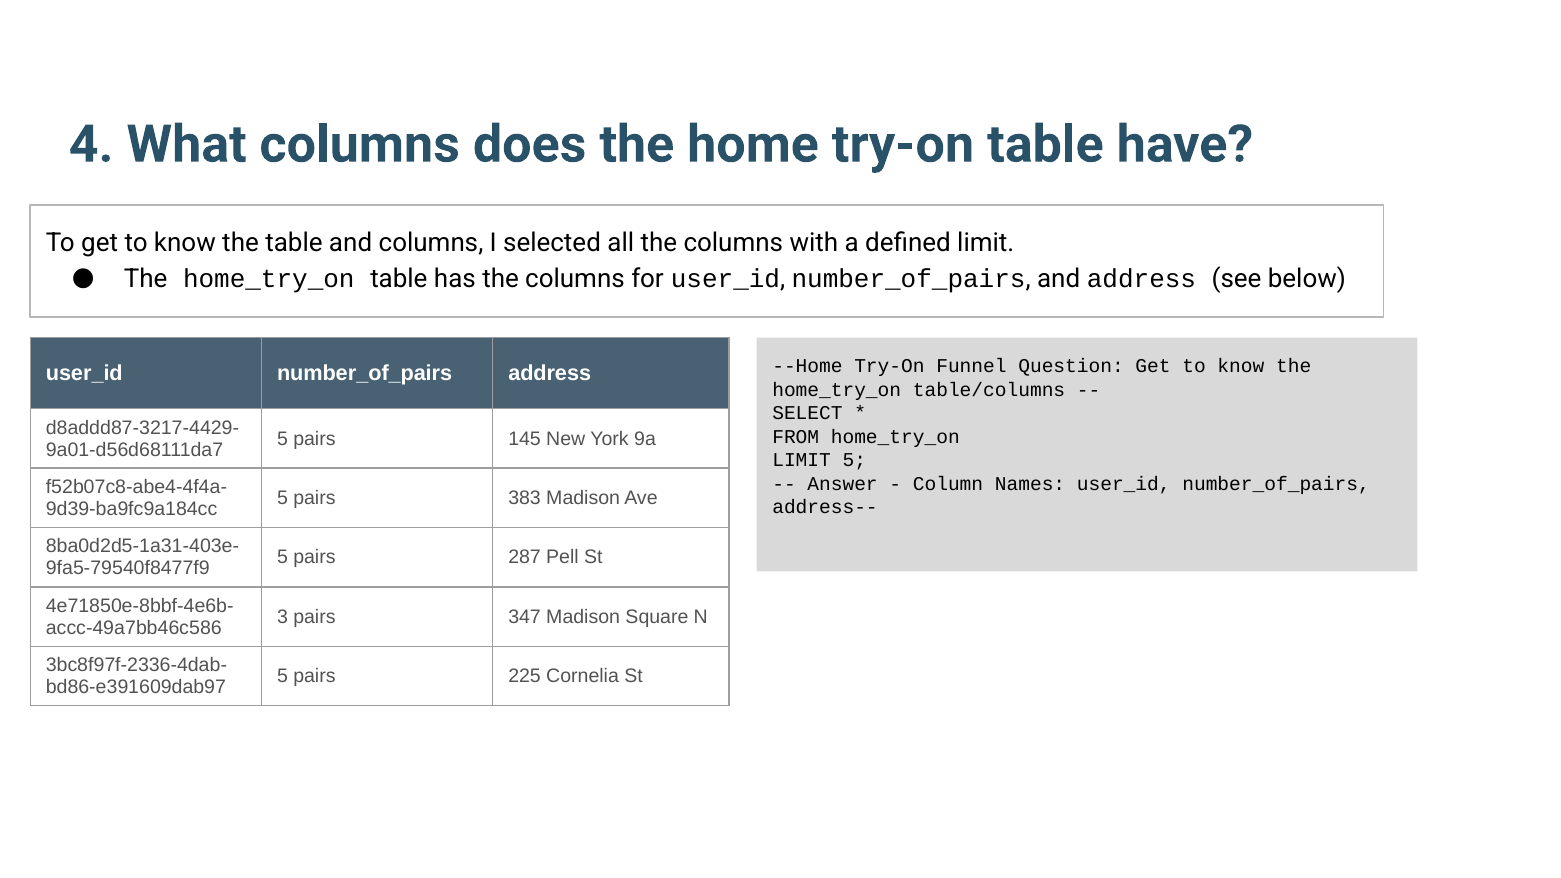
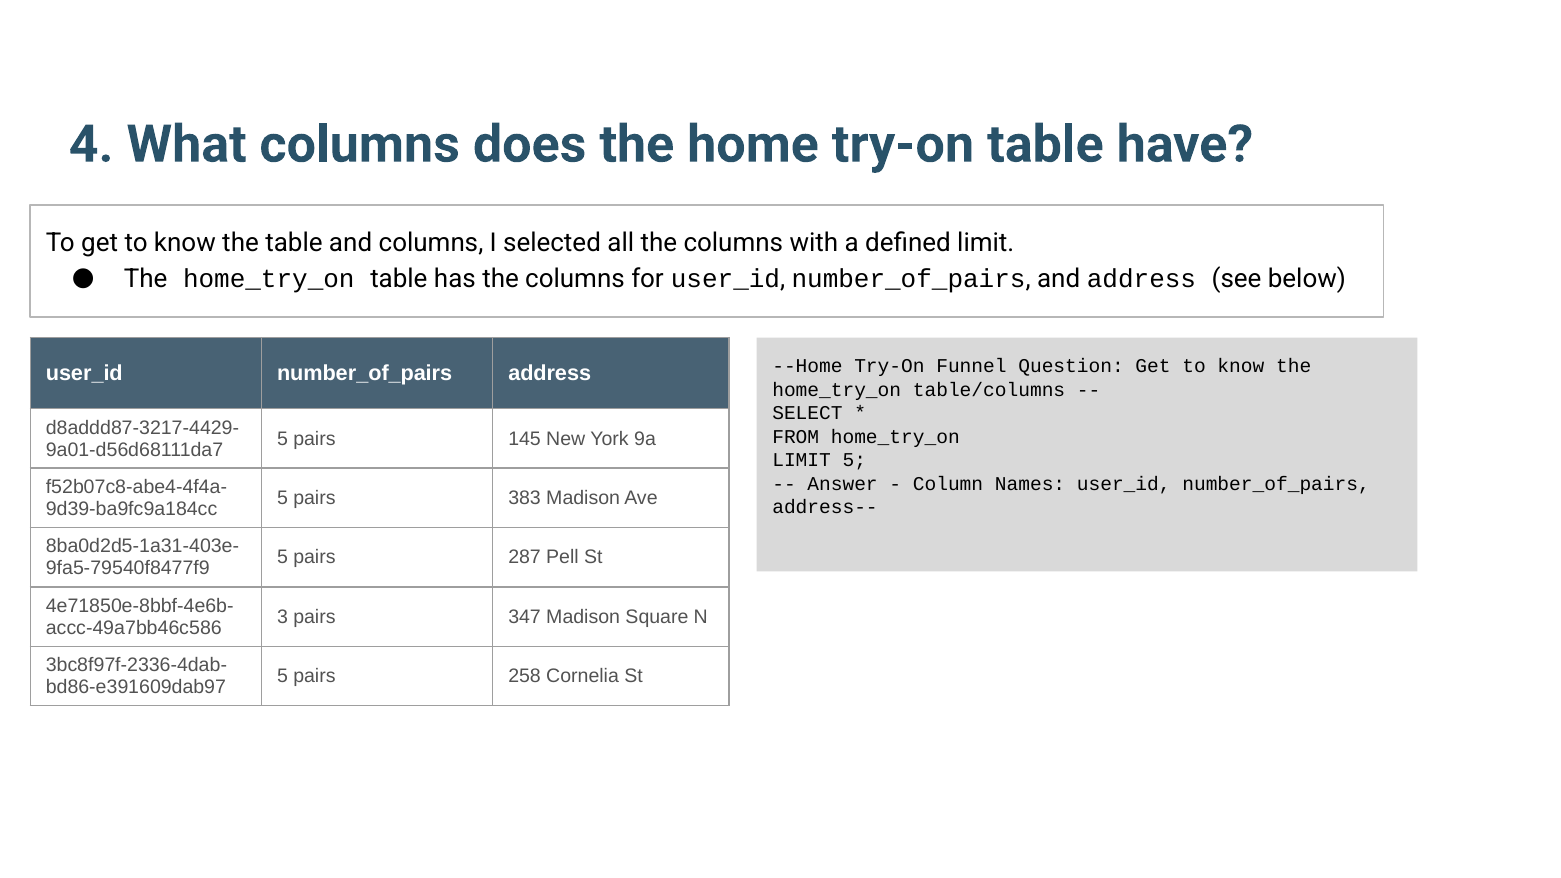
225: 225 -> 258 (525, 676)
